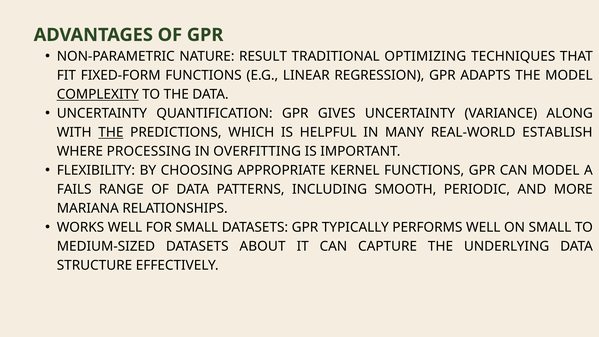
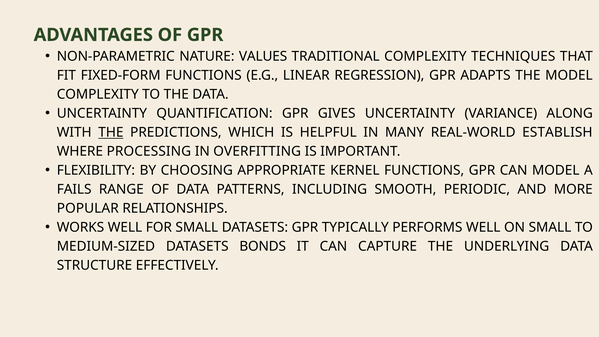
RESULT: RESULT -> VALUES (263, 56)
TRADITIONAL OPTIMIZING: OPTIMIZING -> COMPLEXITY (425, 56)
COMPLEXITY underline: present -> none (98, 94)
MARIANA: MARIANA -> POPULAR (88, 208)
ABOUT: ABOUT -> BONDS (263, 246)
